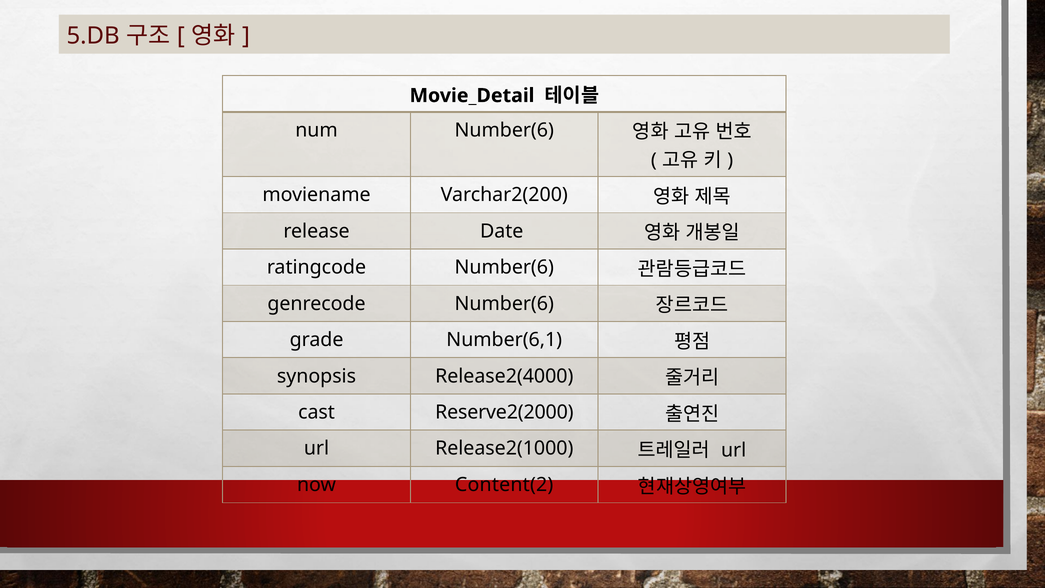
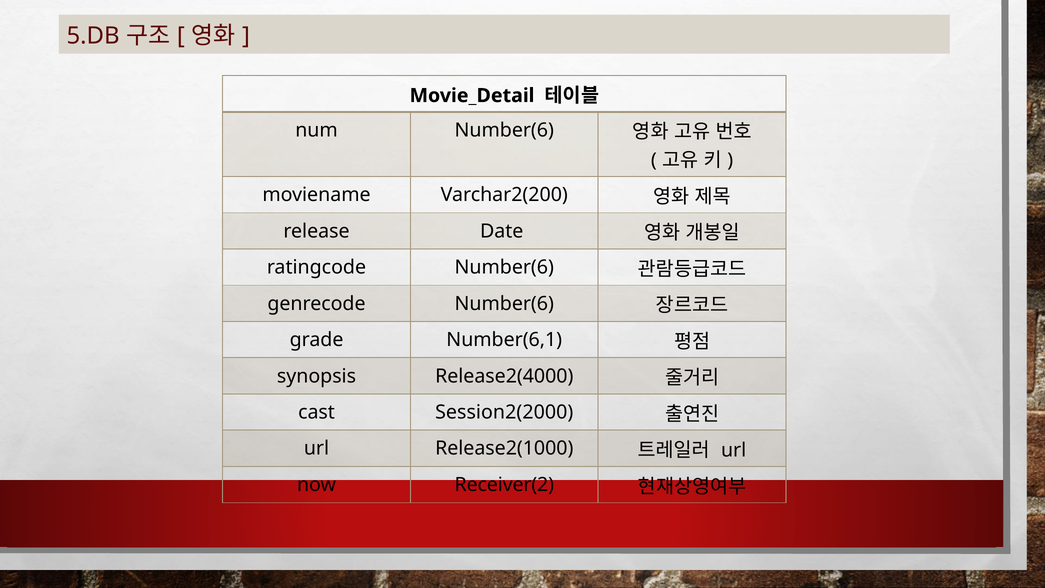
Reserve2(2000: Reserve2(2000 -> Session2(2000 (504, 412)
Content(2: Content(2 -> Receiver(2 (504, 485)
